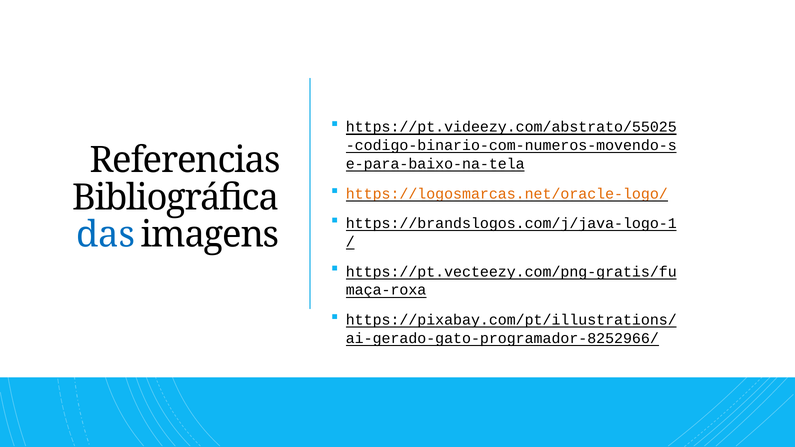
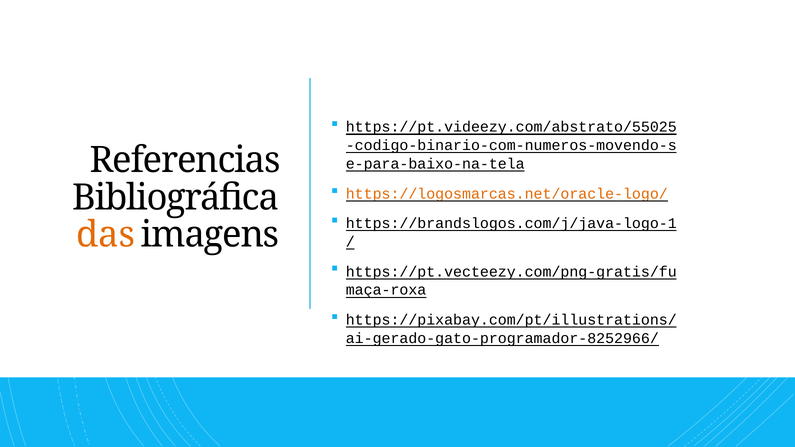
das colour: blue -> orange (106, 235)
